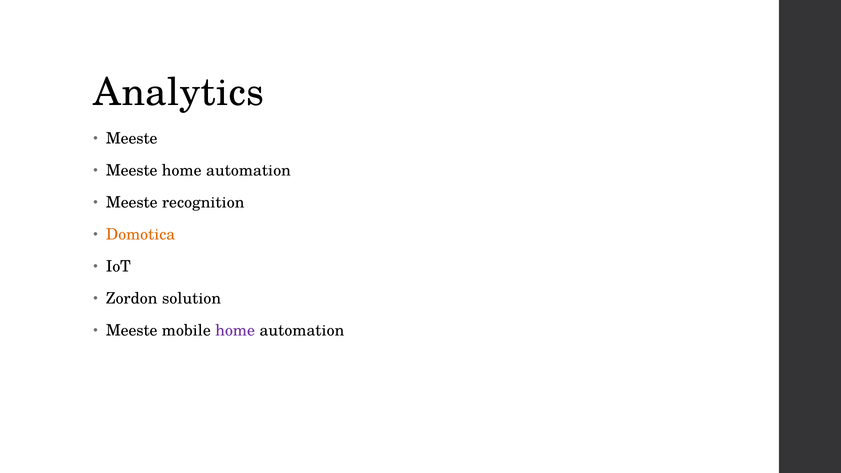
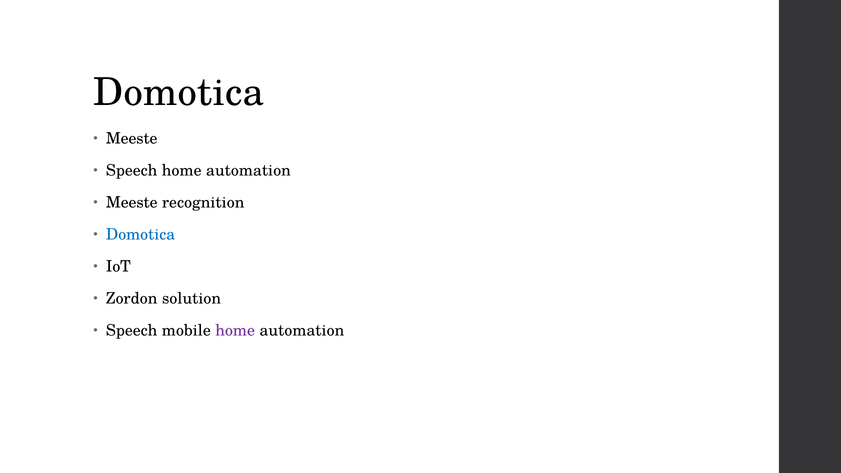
Analytics: Analytics -> Domotica (179, 92)
Meeste: Meeste -> Speech (132, 170)
Domotica colour: orange -> blue (141, 235)
Meeste: Meeste -> Speech (132, 331)
